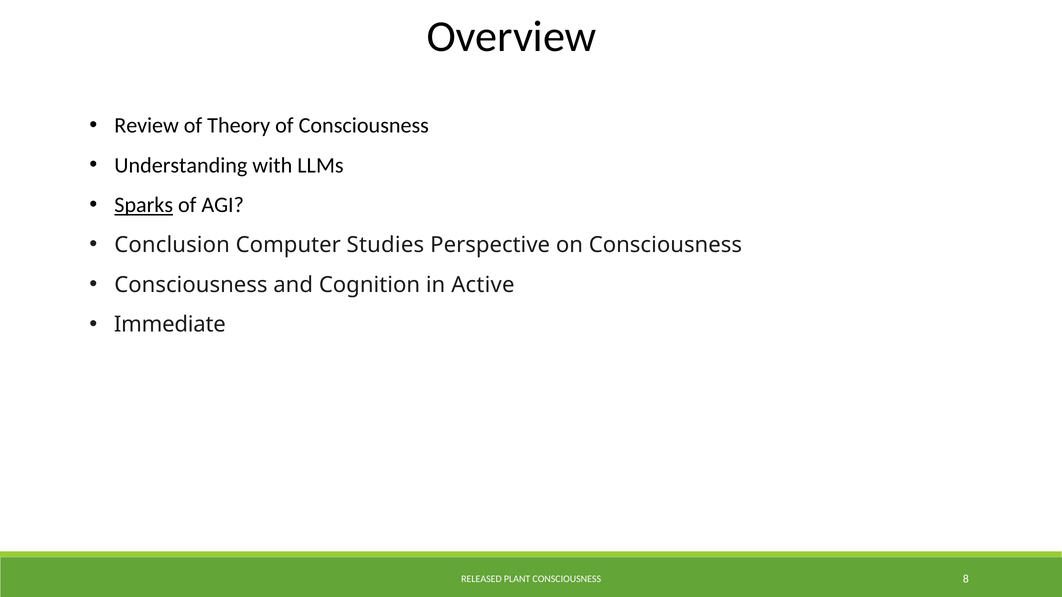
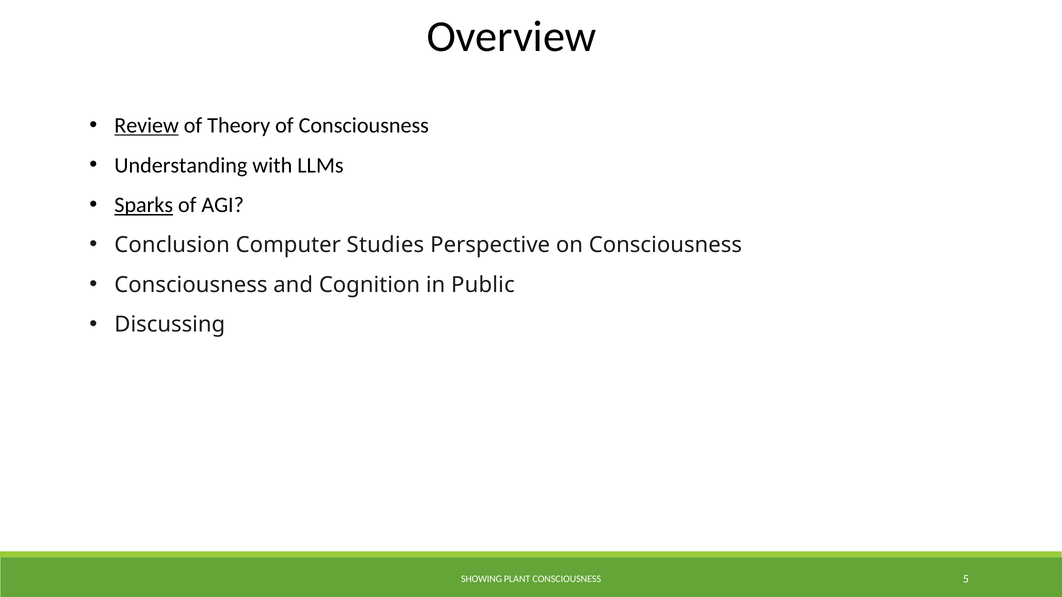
Review underline: none -> present (147, 126)
Active: Active -> Public (483, 285)
Immediate: Immediate -> Discussing (170, 325)
RELEASED: RELEASED -> SHOWING (481, 579)
8: 8 -> 5 (966, 579)
